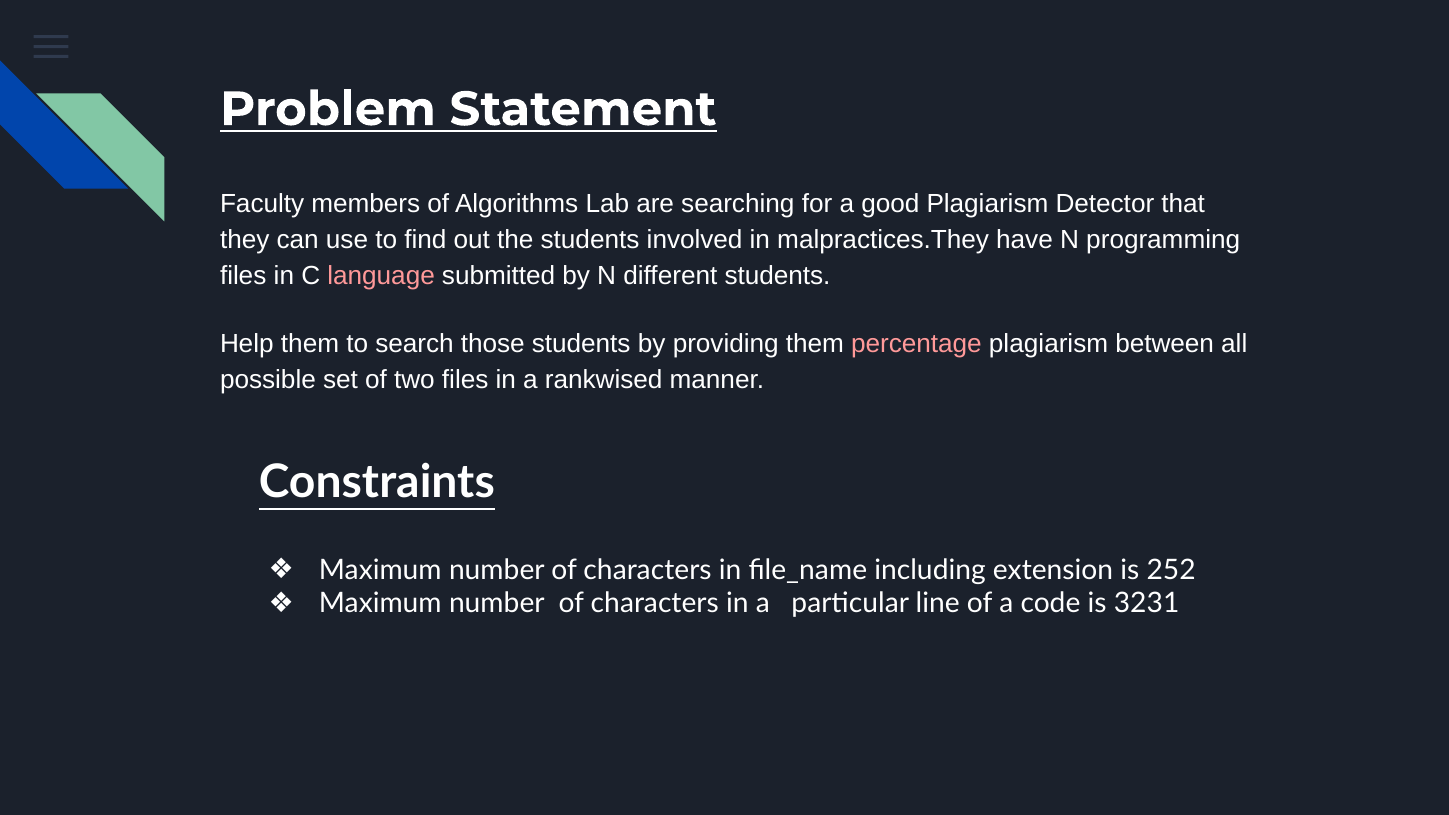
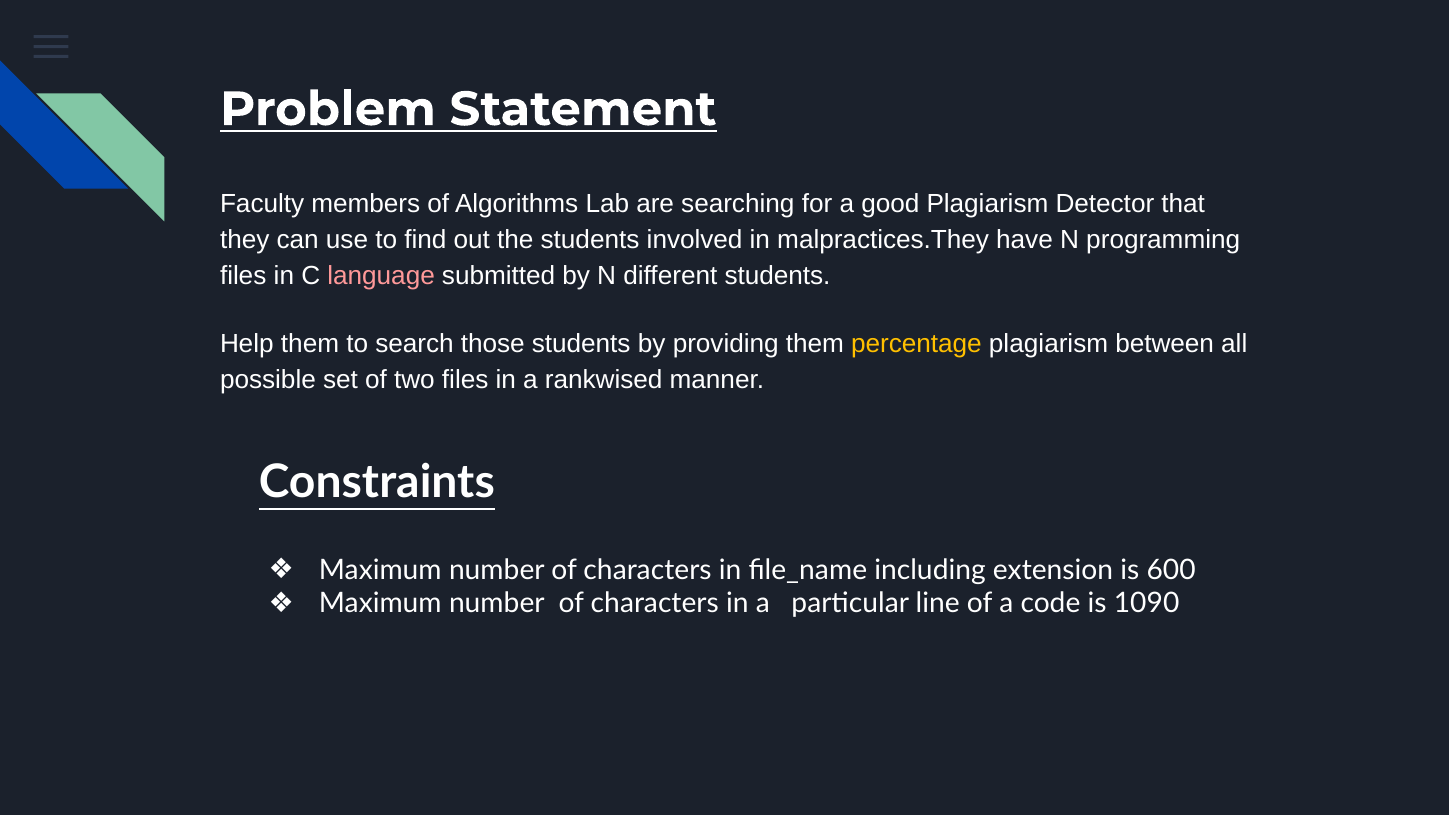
percentage colour: pink -> yellow (916, 344)
252: 252 -> 600 (1171, 570)
3231: 3231 -> 1090 (1147, 604)
